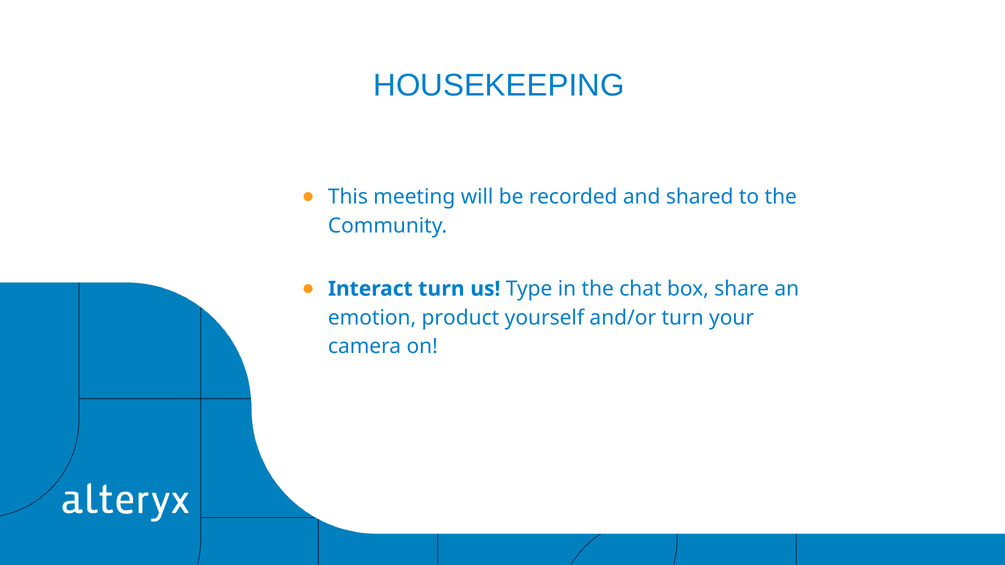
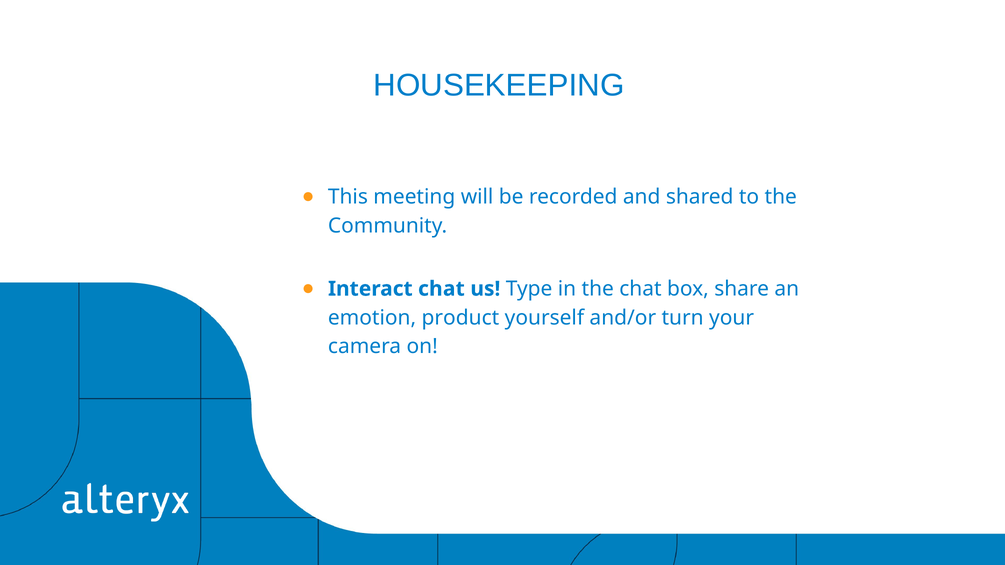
Interact turn: turn -> chat (441, 289)
